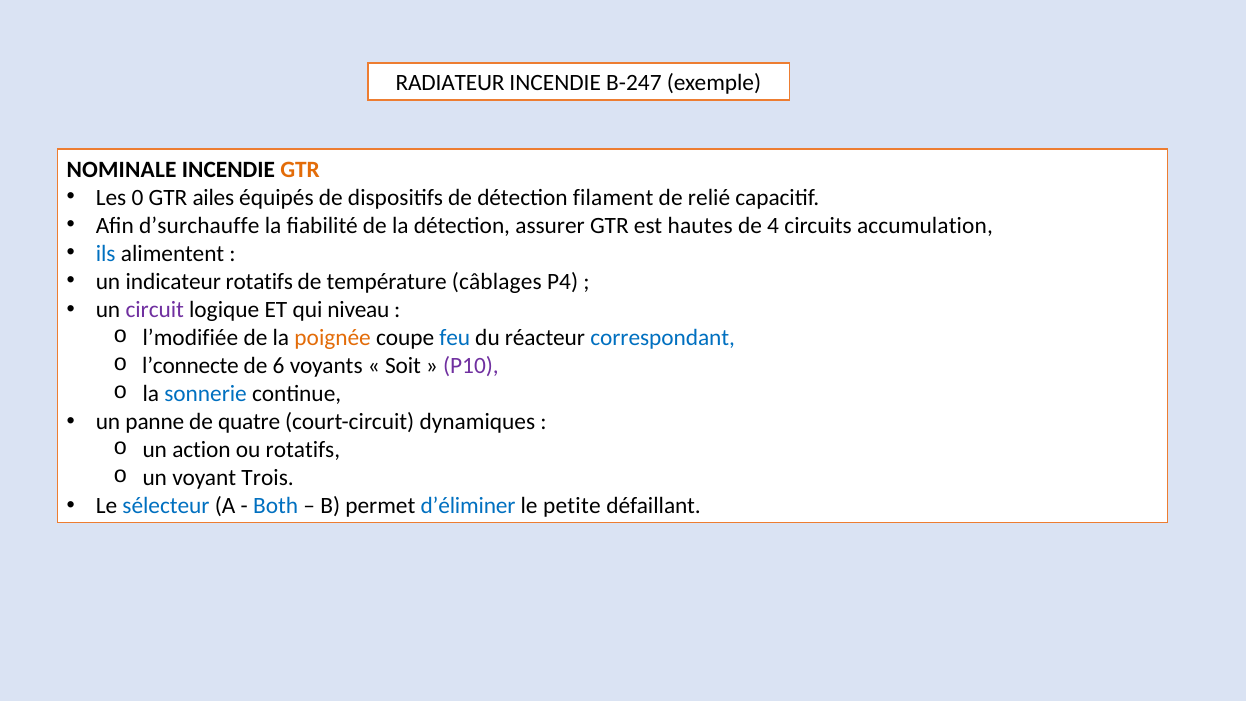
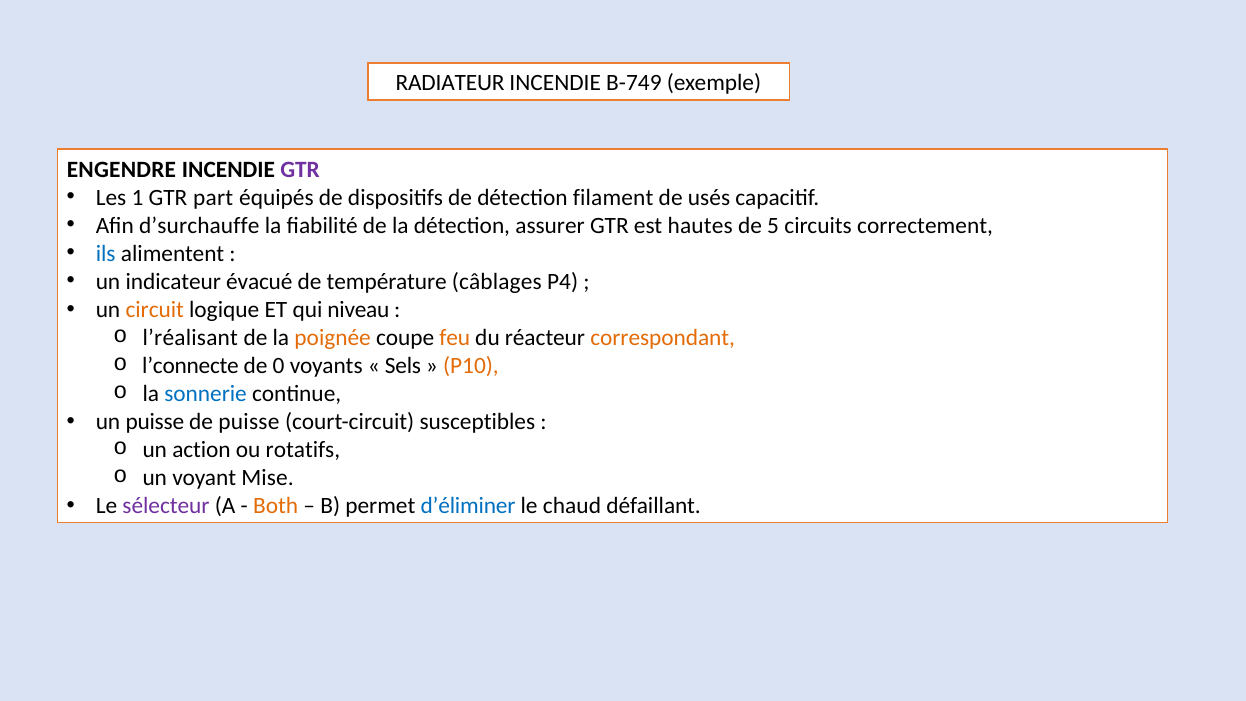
B-247: B-247 -> B-749 (634, 83)
NOMINALE: NOMINALE -> ENGENDRE (122, 169)
GTR colour: orange -> purple (300, 169)
0: 0 -> 1 (138, 197)
ailes: ailes -> part (213, 197)
relié: relié -> usés (709, 197)
4: 4 -> 5 (773, 225)
accumulation: accumulation -> correctement (925, 225)
indicateur rotatifs: rotatifs -> évacué (259, 281)
circuit colour: purple -> orange (155, 310)
l’modifiée: l’modifiée -> l’réalisant (190, 338)
feu colour: blue -> orange (455, 338)
correspondant colour: blue -> orange (663, 338)
6: 6 -> 0 (279, 366)
Soit: Soit -> Sels (403, 366)
P10 colour: purple -> orange (471, 366)
un panne: panne -> puisse (155, 422)
de quatre: quatre -> puisse (249, 422)
dynamiques: dynamiques -> susceptibles (477, 422)
Trois: Trois -> Mise (268, 478)
sélecteur colour: blue -> purple (166, 506)
Both colour: blue -> orange (276, 506)
petite: petite -> chaud (572, 506)
